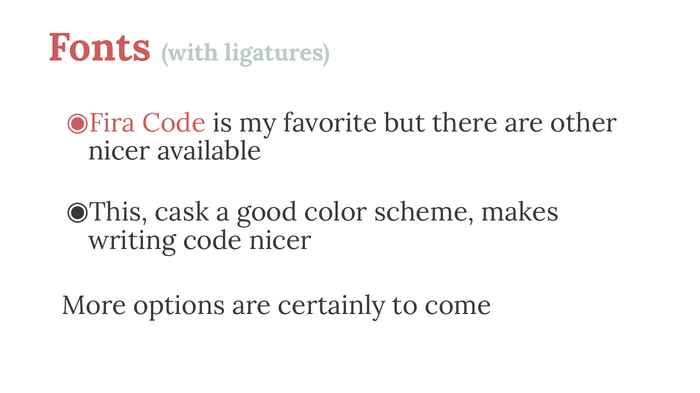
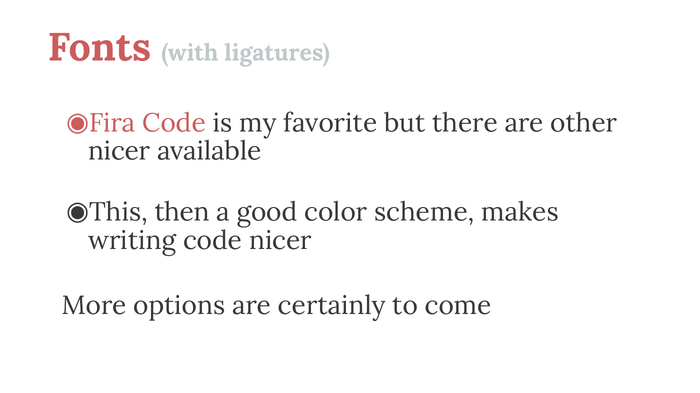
cask: cask -> then (182, 213)
